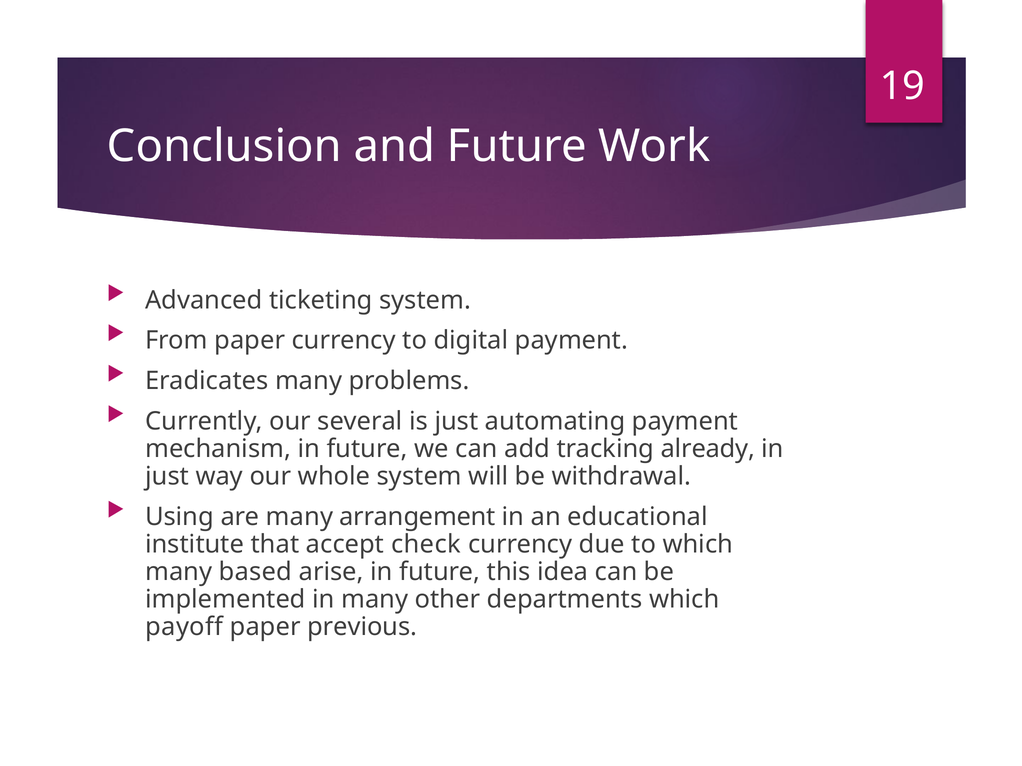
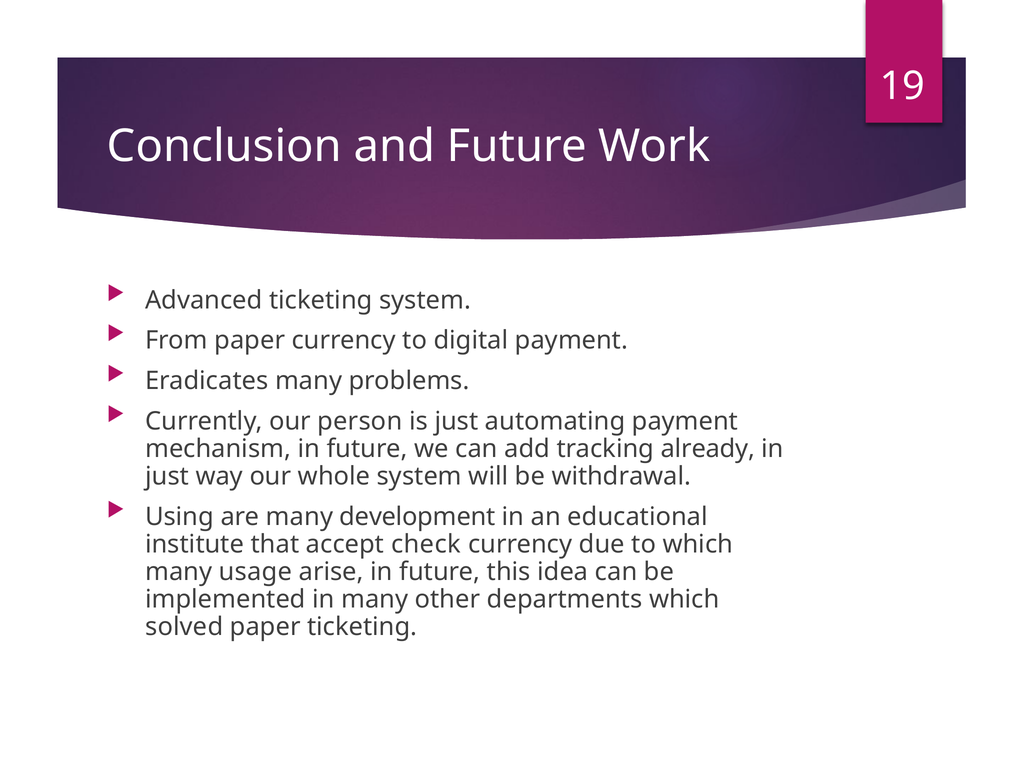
several: several -> person (360, 421)
arrangement: arrangement -> development (417, 517)
based: based -> usage (255, 572)
payoff: payoff -> solved (184, 627)
paper previous: previous -> ticketing (362, 627)
